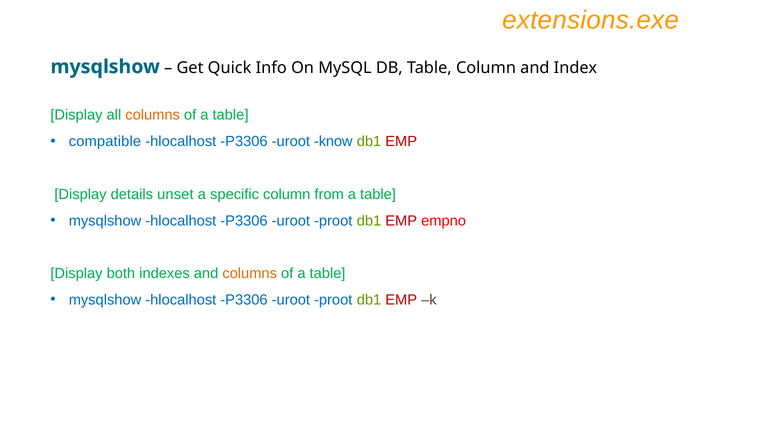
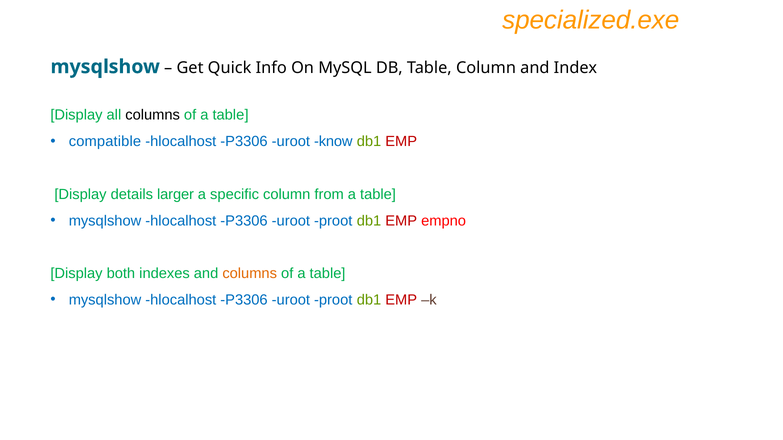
extensions.exe: extensions.exe -> specialized.exe (591, 20)
columns colour: orange -> black (153, 115)
unset: unset -> larger (176, 195)
